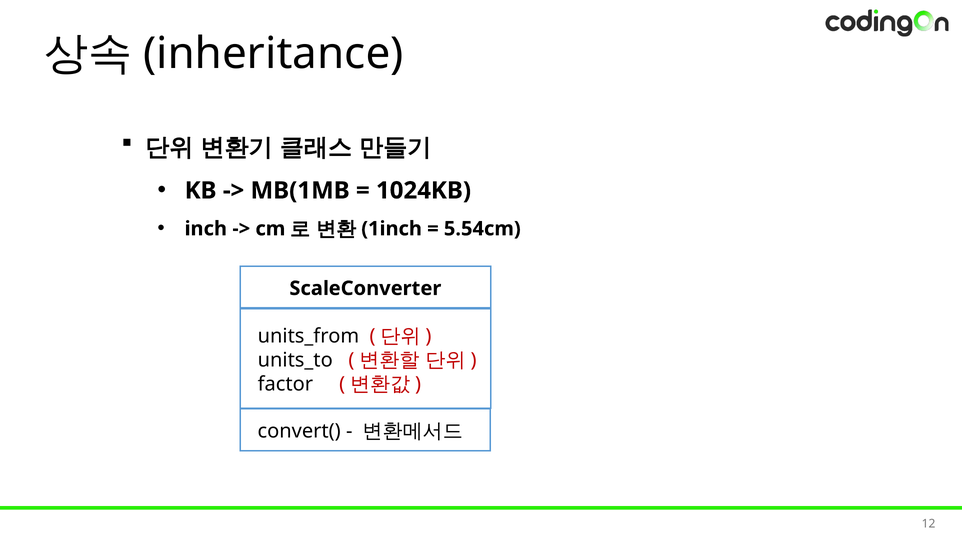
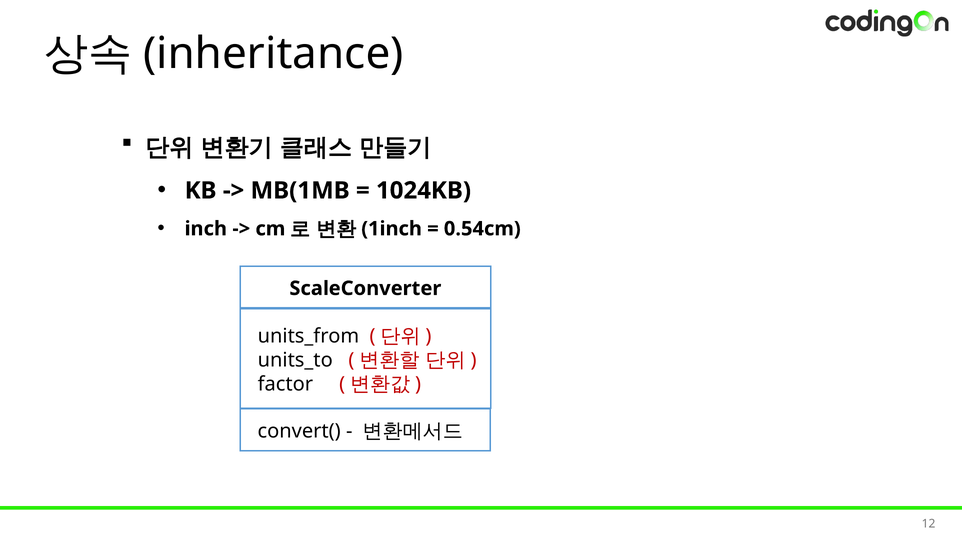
5.54cm: 5.54cm -> 0.54cm (482, 229)
